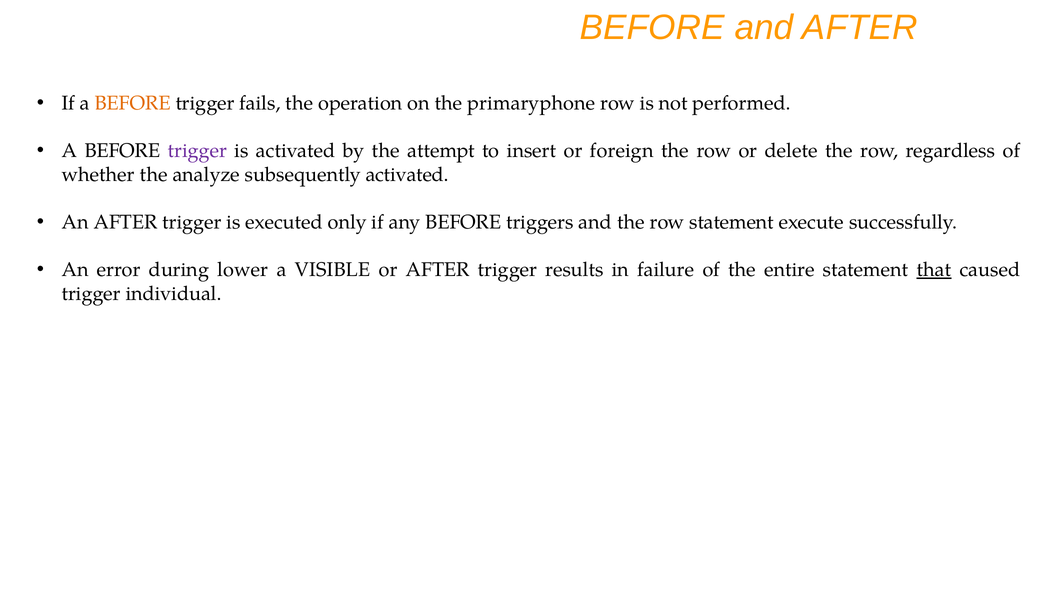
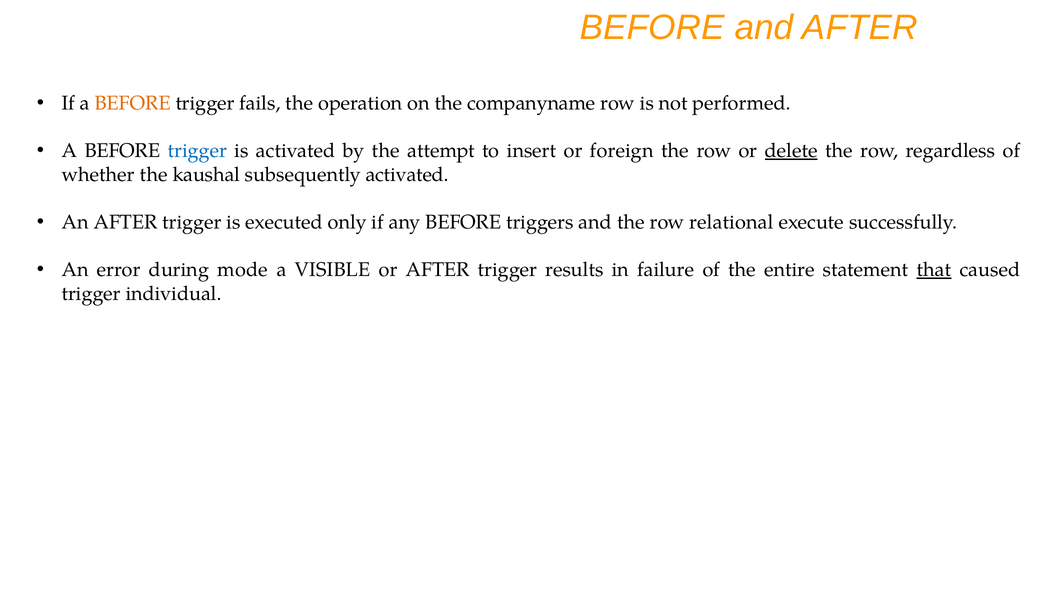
primaryphone: primaryphone -> companyname (531, 103)
trigger colour: purple -> blue (197, 151)
delete underline: none -> present (791, 151)
analyze: analyze -> kaushal (206, 175)
row statement: statement -> relational (731, 222)
lower: lower -> mode (243, 270)
